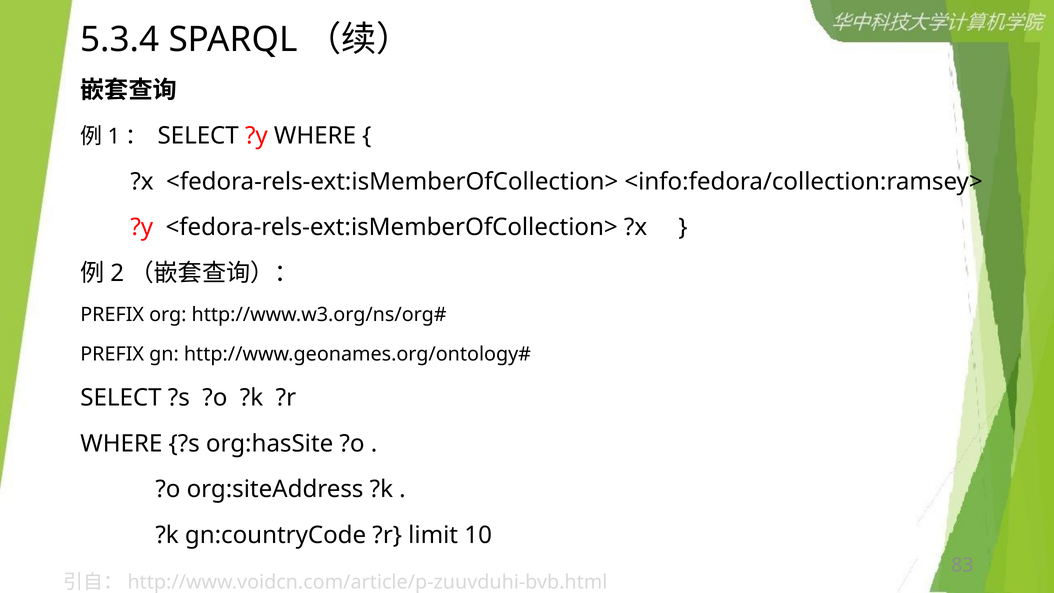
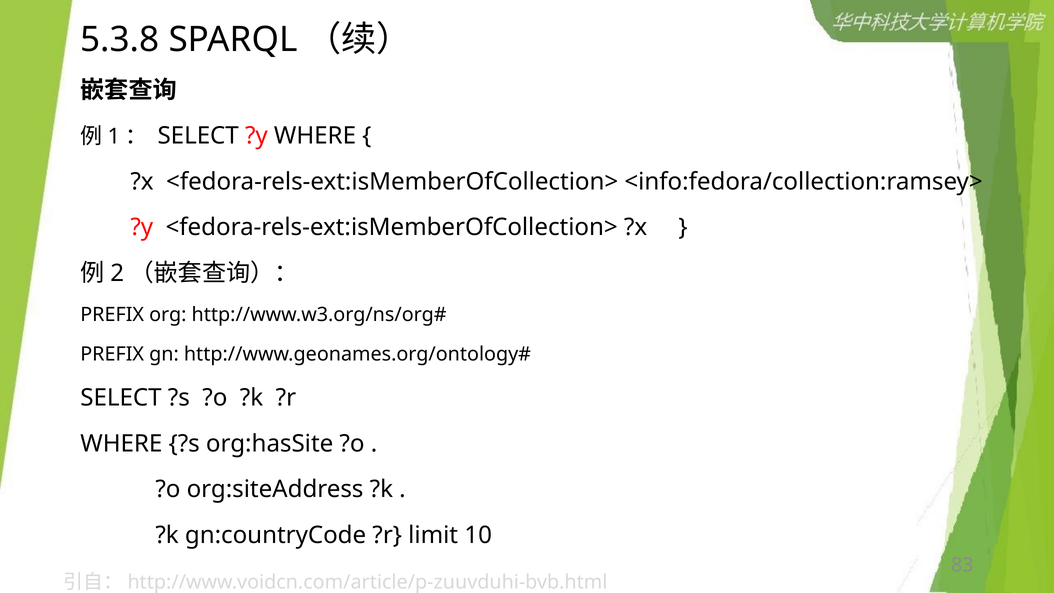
5.3.4: 5.3.4 -> 5.3.8 (120, 39)
